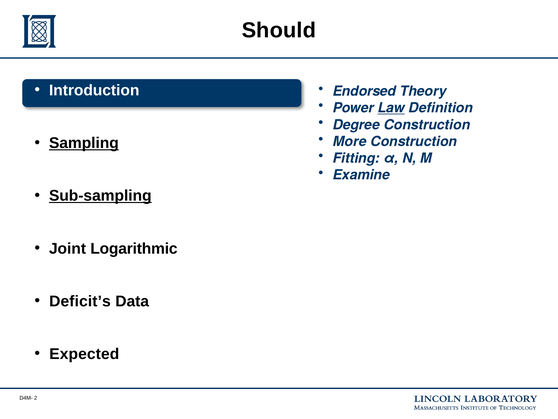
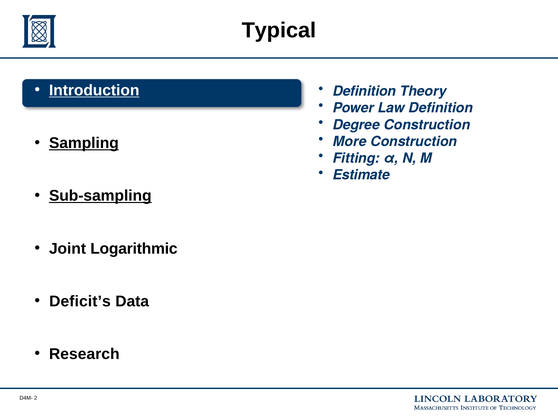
Should: Should -> Typical (279, 30)
Introduction underline: none -> present (94, 90)
Endorsed: Endorsed -> Definition (364, 91)
Law underline: present -> none (391, 108)
Examine: Examine -> Estimate (361, 175)
Expected: Expected -> Research (84, 354)
